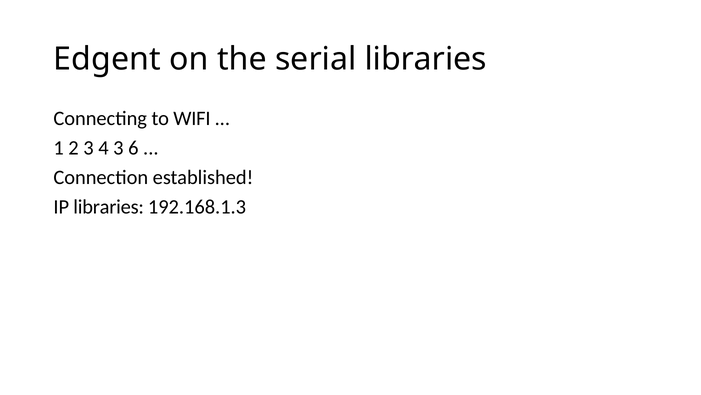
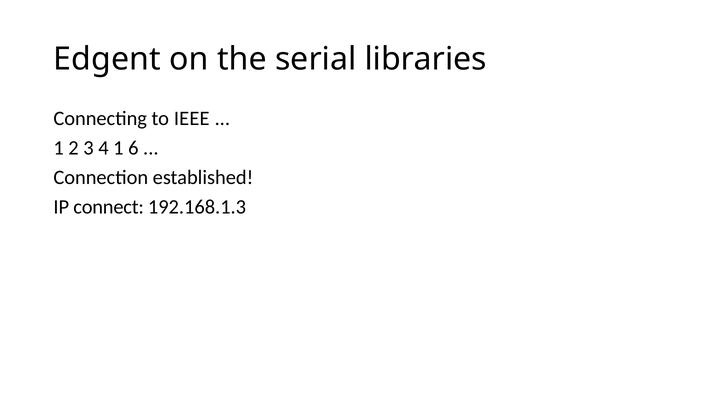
WIFI: WIFI -> IEEE (192, 119)
4 3: 3 -> 1 (118, 148)
IP libraries: libraries -> connect (109, 207)
